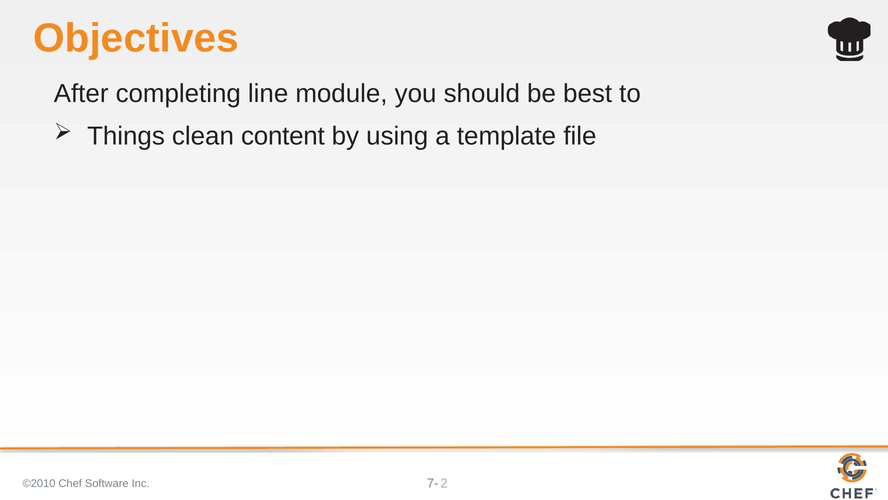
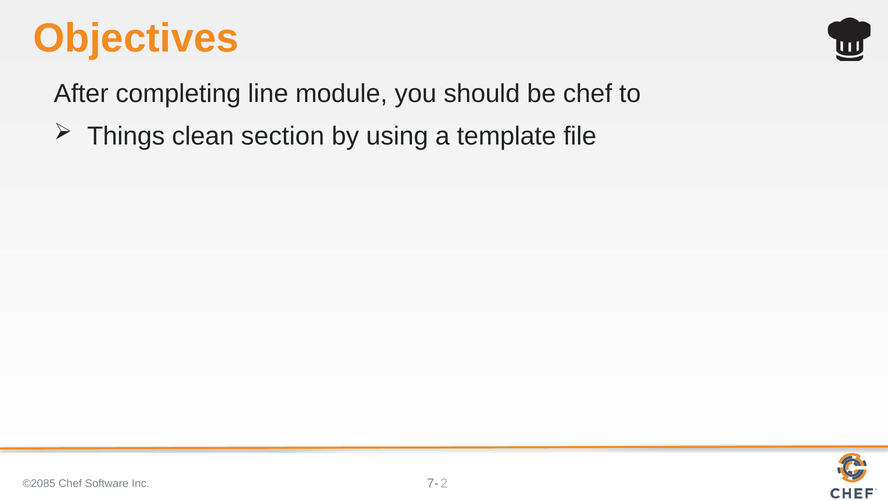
be best: best -> chef (588, 94)
content: content -> section (283, 136)
©2010: ©2010 -> ©2085 (39, 483)
